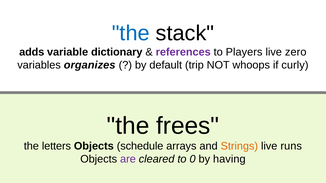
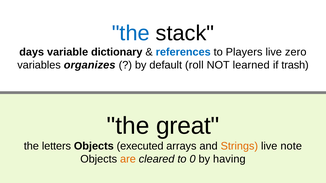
adds: adds -> days (32, 52)
references colour: purple -> blue (183, 52)
trip: trip -> roll (194, 65)
whoops: whoops -> learned (251, 65)
curly: curly -> trash (295, 65)
frees: frees -> great (188, 126)
schedule: schedule -> executed (140, 146)
runs: runs -> note (291, 146)
are colour: purple -> orange (128, 159)
